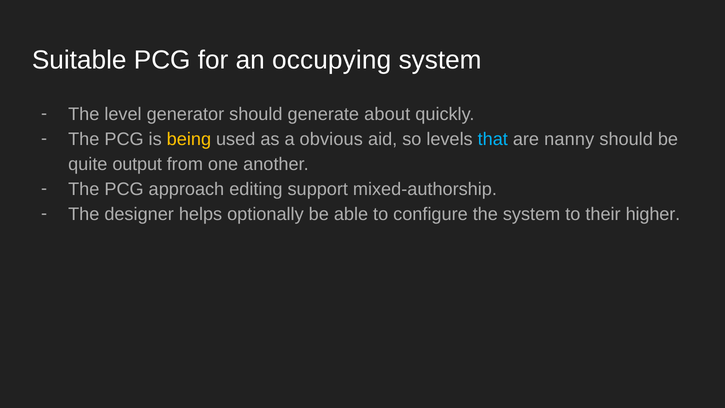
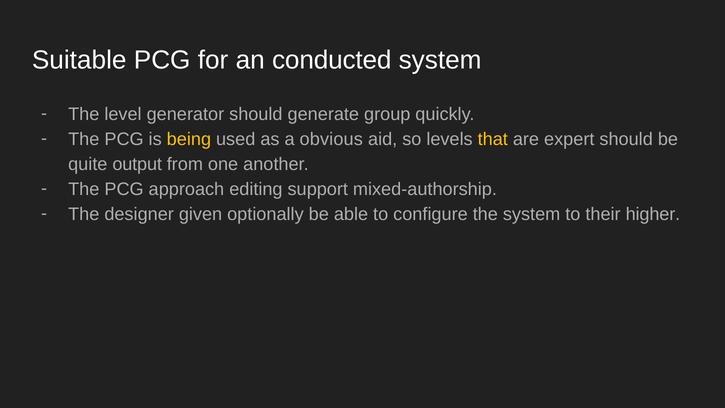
occupying: occupying -> conducted (332, 60)
about: about -> group (387, 114)
that colour: light blue -> yellow (493, 139)
nanny: nanny -> expert (569, 139)
helps: helps -> given (201, 214)
